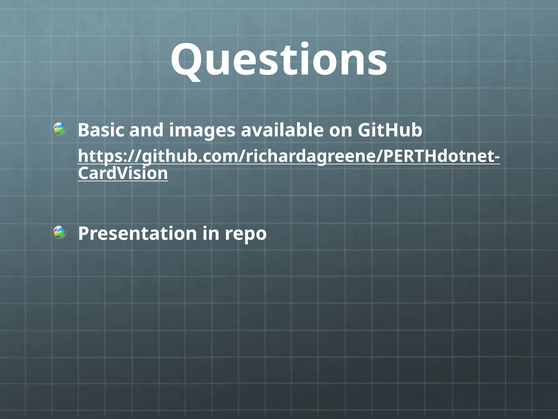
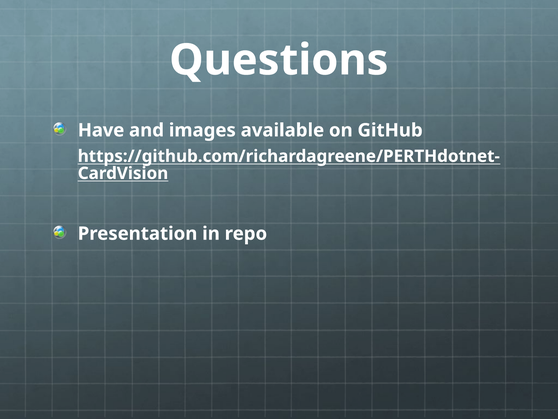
Basic: Basic -> Have (101, 130)
